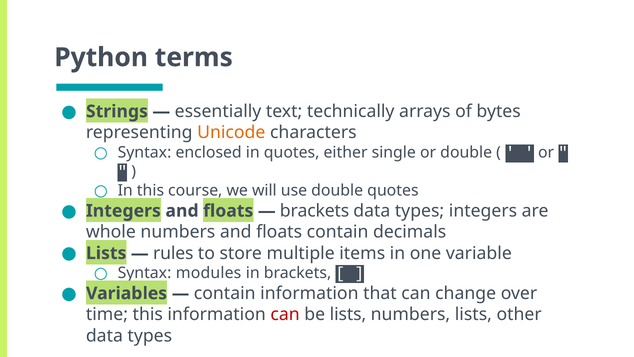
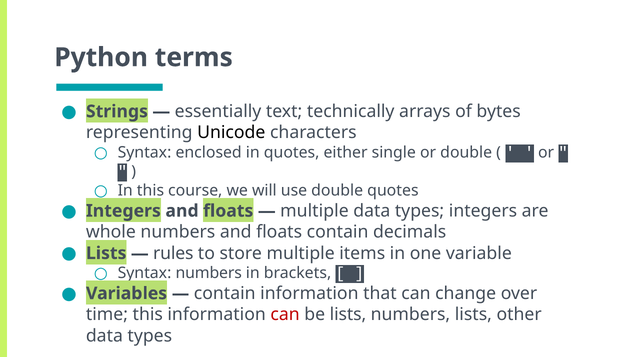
Unicode colour: orange -> black (231, 132)
brackets: brackets -> multiple (314, 211)
modules: modules -> numbers (209, 273)
